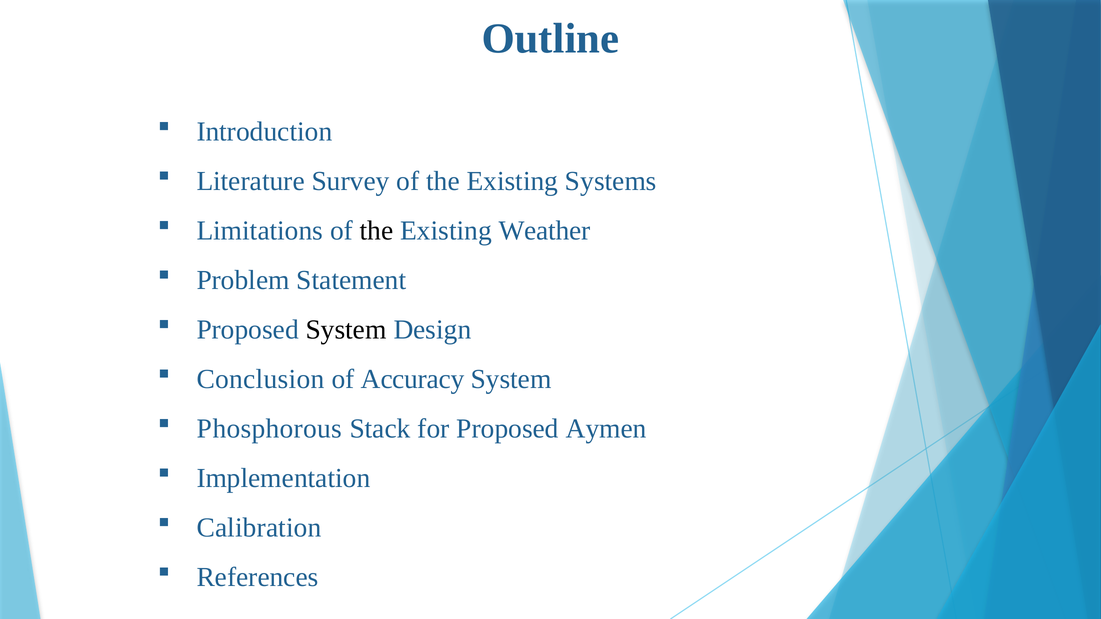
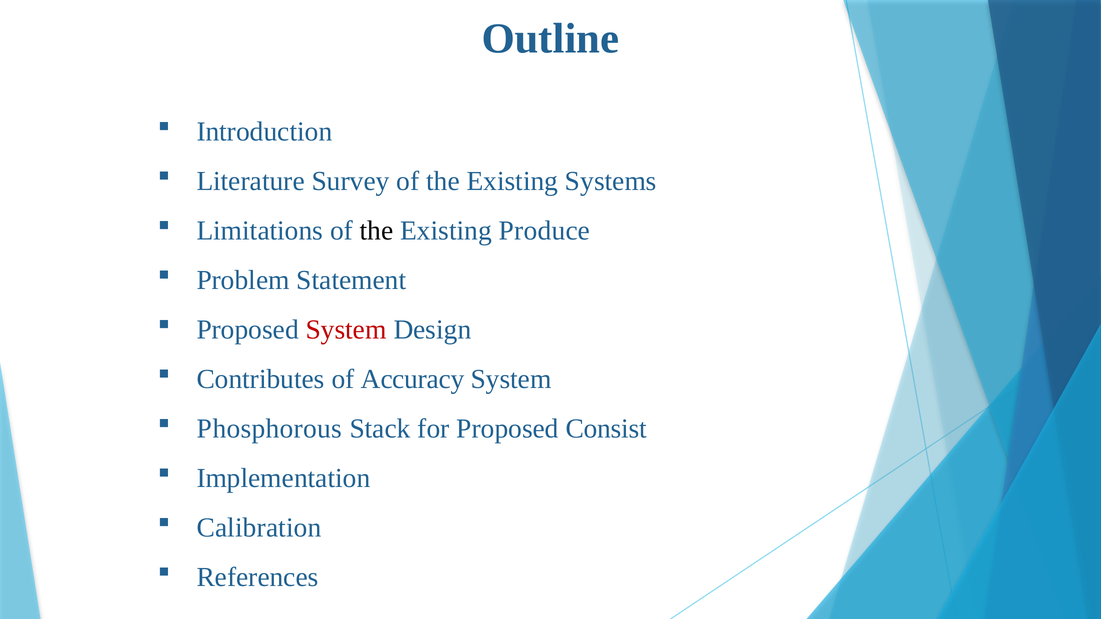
Weather: Weather -> Produce (544, 231)
System colour: black -> red (346, 330)
Conclusion: Conclusion -> Contributes (261, 379)
Aymen: Aymen -> Consist (606, 429)
